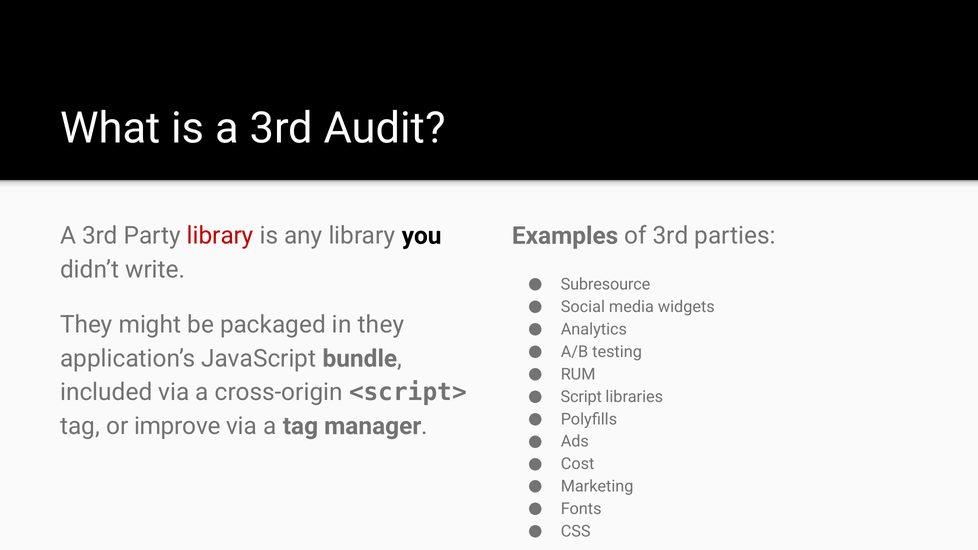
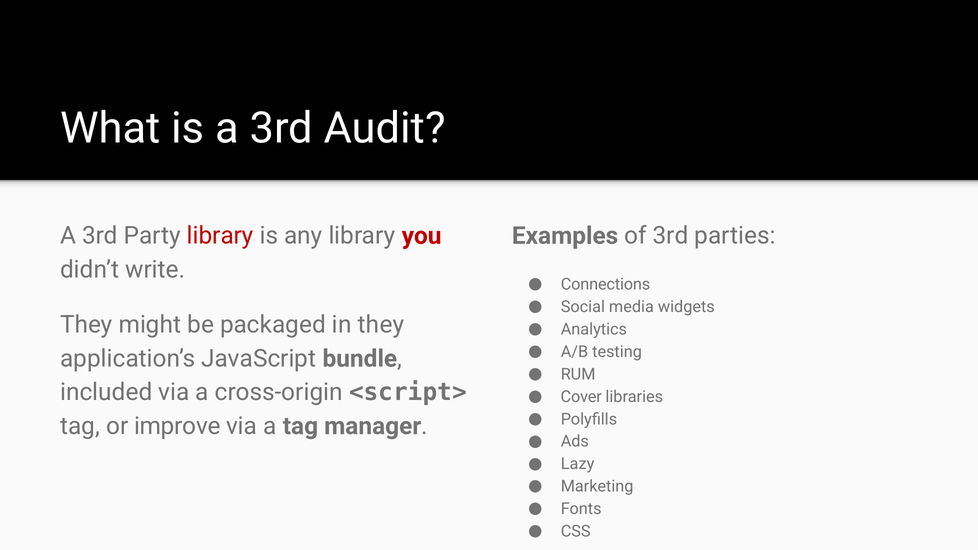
you colour: black -> red (422, 236)
Subresource: Subresource -> Connections (605, 284)
Script: Script -> Cover (581, 397)
Cost: Cost -> Lazy (578, 464)
